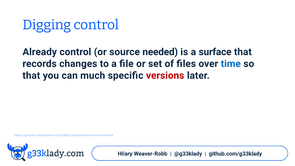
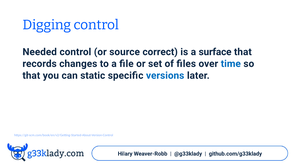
Already: Already -> Needed (40, 52)
needed: needed -> correct (160, 52)
much: much -> static (93, 75)
versions colour: red -> blue (165, 75)
